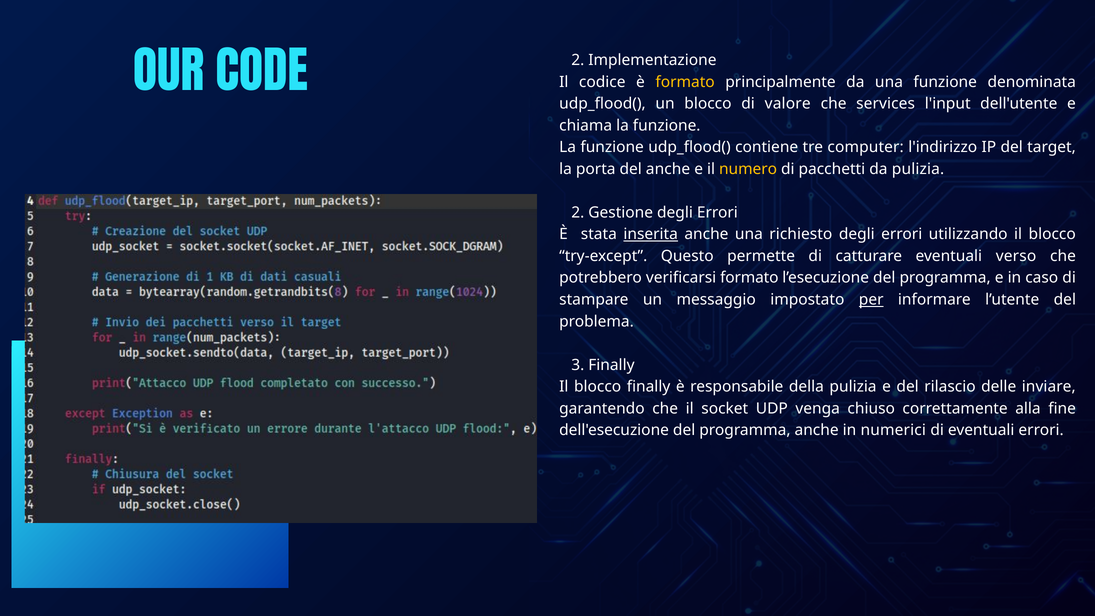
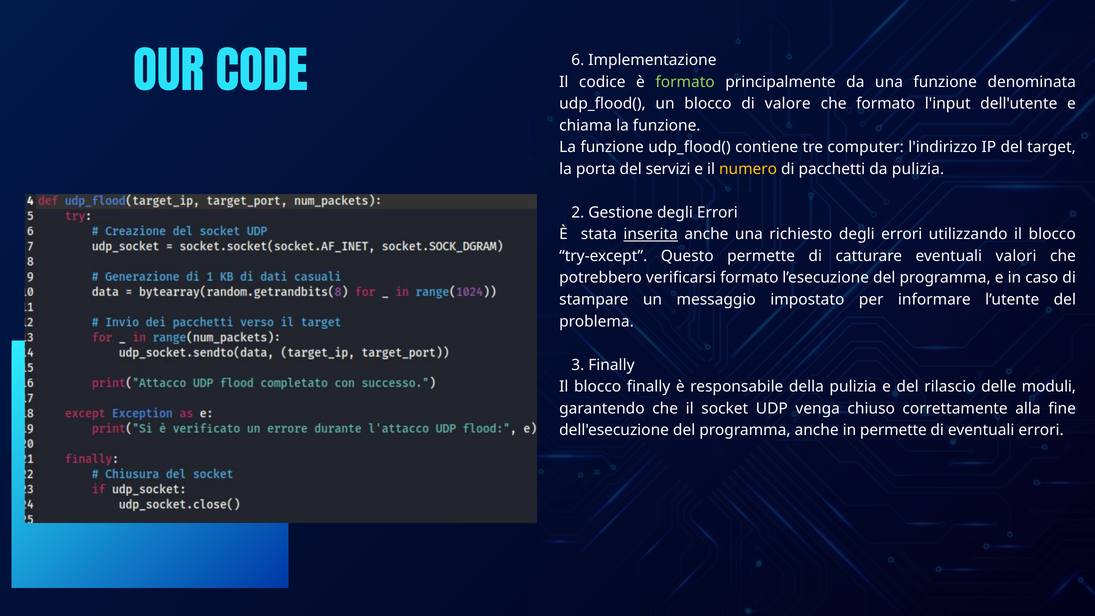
CODE 2: 2 -> 6 (578, 60)
formato colour: yellow -> light green (685, 82)
che services: services -> formato (886, 104)
del anche: anche -> servizi (668, 169)
verso: verso -> valori (1016, 256)
per underline: present -> none (871, 300)
inviare: inviare -> moduli (1049, 387)
in numerici: numerici -> permette (893, 430)
